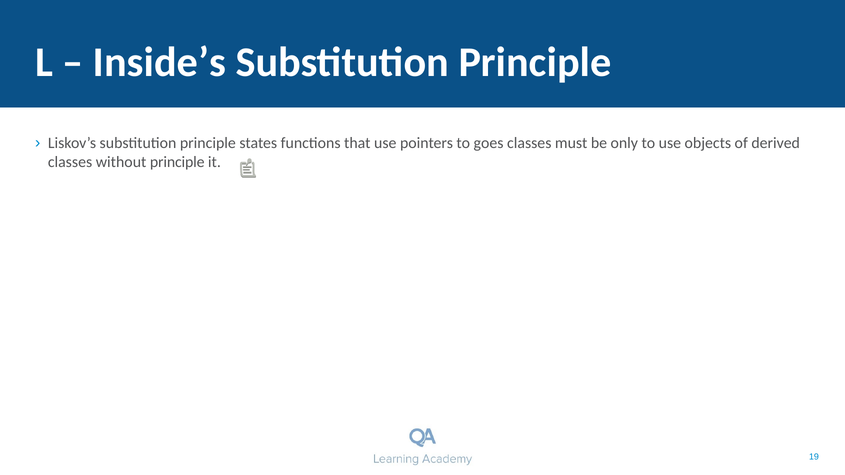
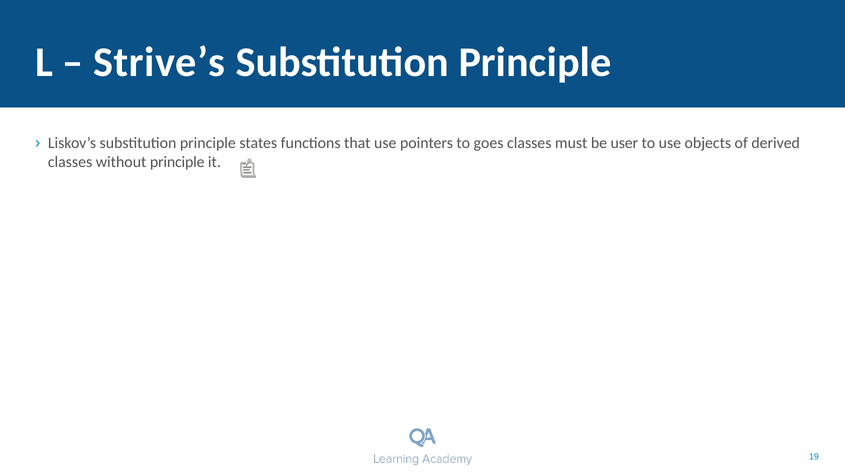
Inside’s: Inside’s -> Strive’s (159, 62)
only: only -> user (624, 143)
